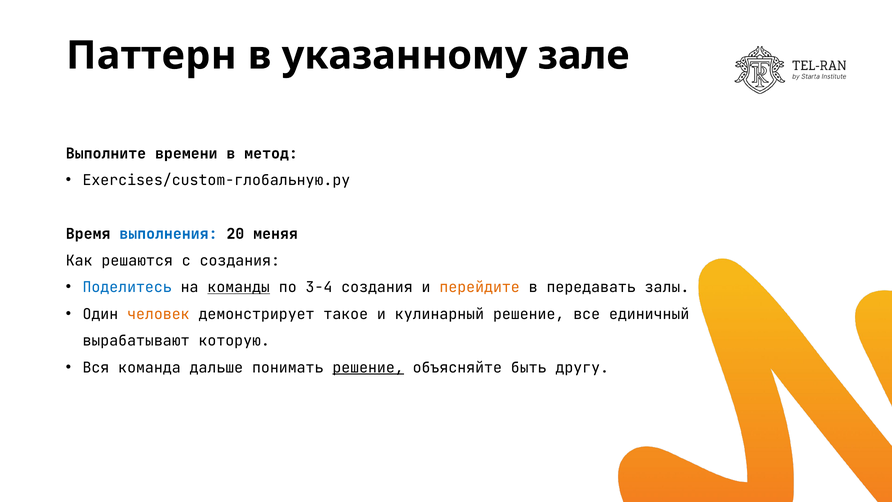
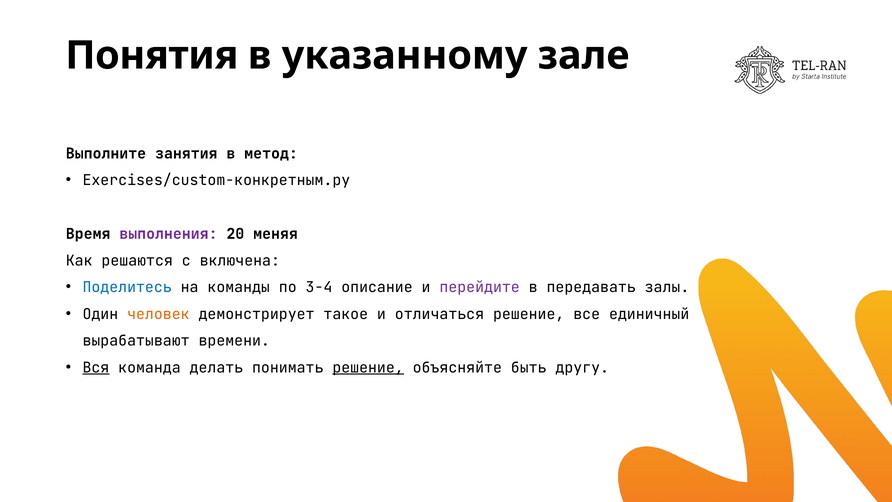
Паттерн: Паттерн -> Понятия (152, 56)
времени: времени -> занятия (186, 153)
Exercises/custom-глобальную.py: Exercises/custom-глобальную.py -> Exercises/custom-конкретным.py (216, 180)
выполнения colour: blue -> purple (168, 234)
с создания: создания -> включена (240, 260)
команды underline: present -> none (239, 287)
3-4 создания: создания -> описание (377, 287)
перейдите colour: orange -> purple (480, 287)
кулинарный: кулинарный -> отличаться (439, 314)
которую: которую -> времени (234, 341)
Вся underline: none -> present (96, 368)
дальше: дальше -> делать (216, 368)
